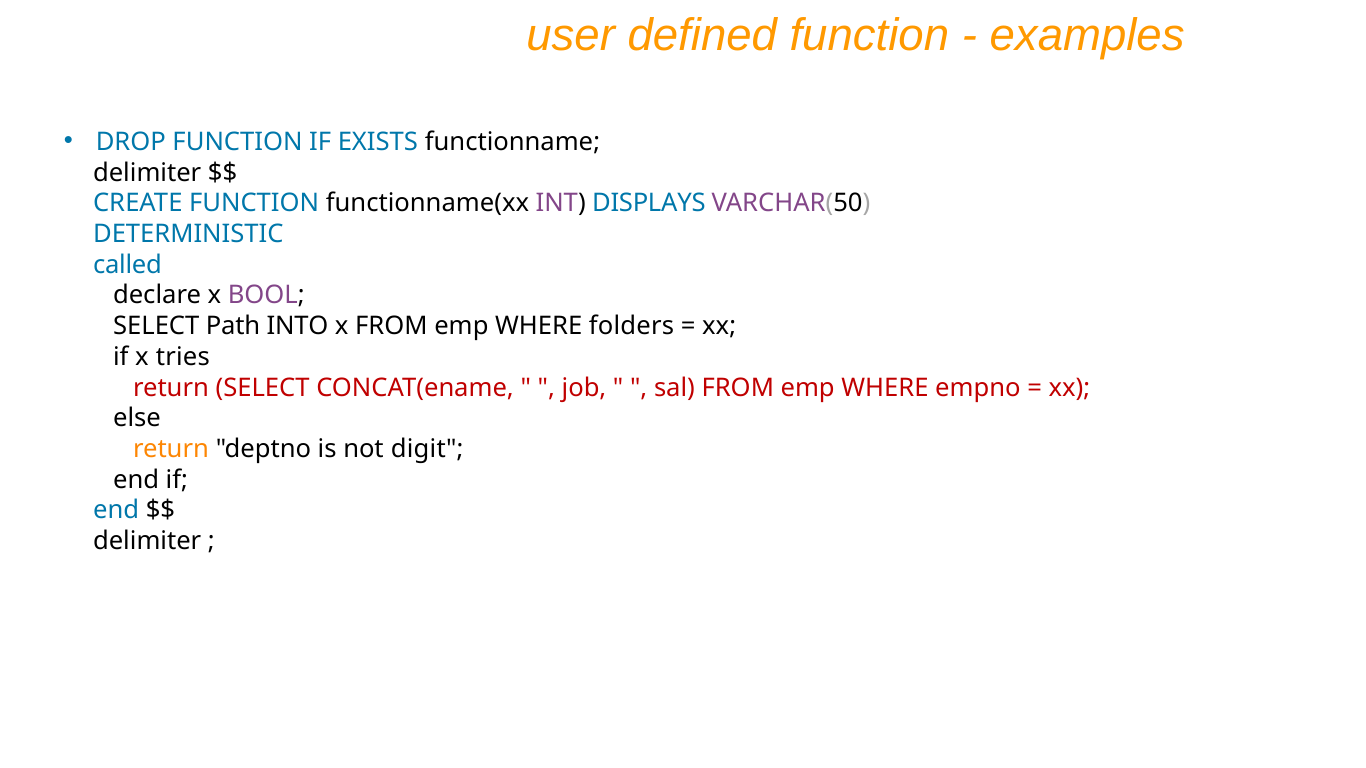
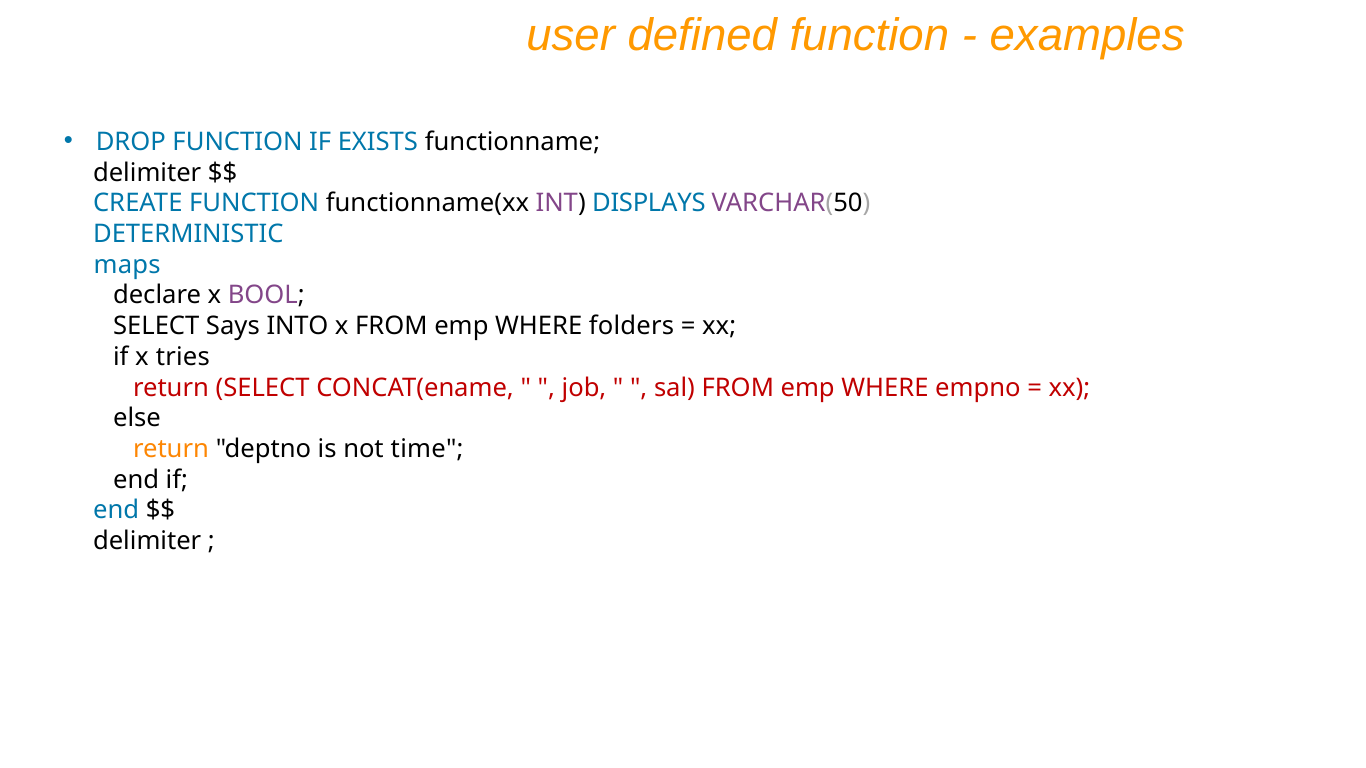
called: called -> maps (127, 265)
Path: Path -> Says (233, 326)
digit: digit -> time (427, 449)
